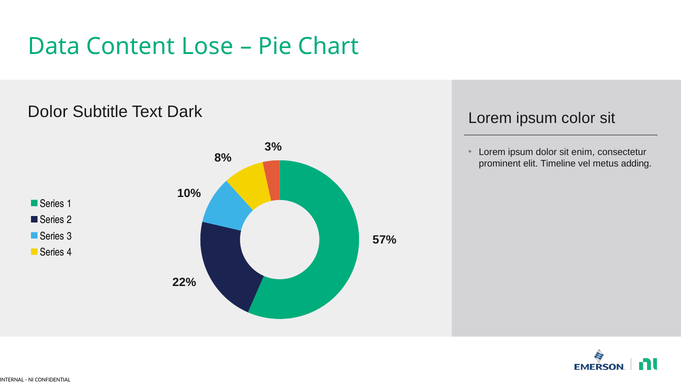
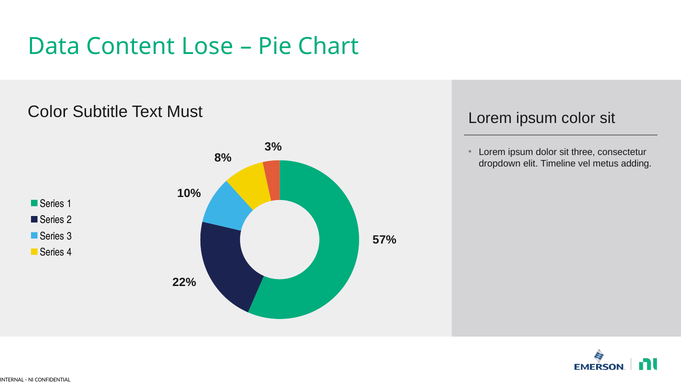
Dolor: Dolor -> Color (48, 112)
Dark: Dark -> Must (185, 112)
enim: enim -> three (583, 152)
prominent: prominent -> dropdown (500, 164)
